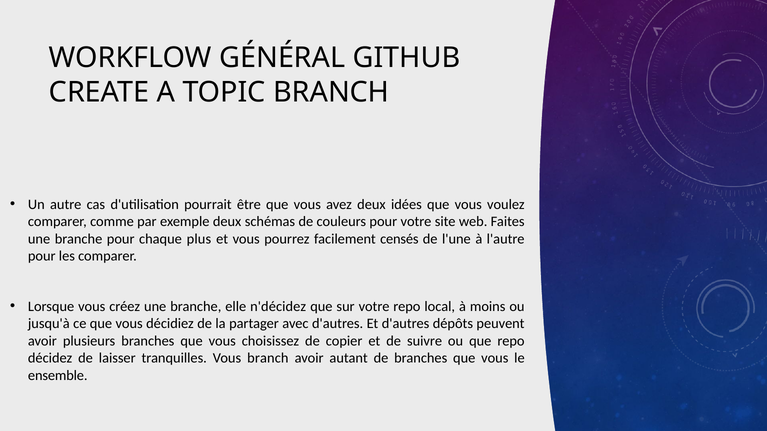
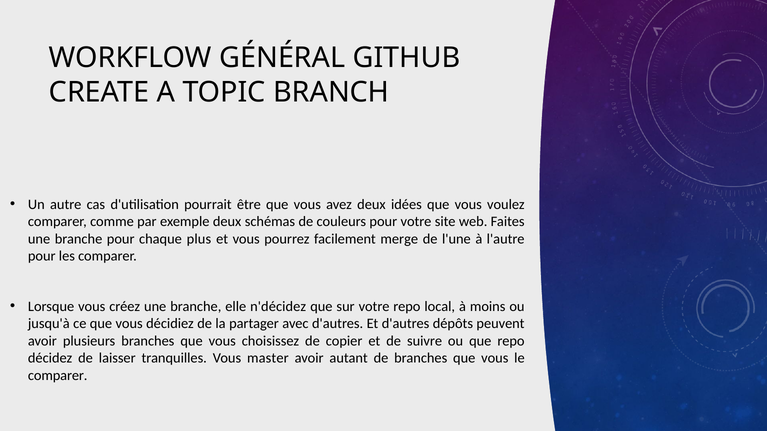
censés: censés -> merge (399, 239)
Vous branch: branch -> master (268, 359)
ensemble: ensemble -> comparer (58, 376)
